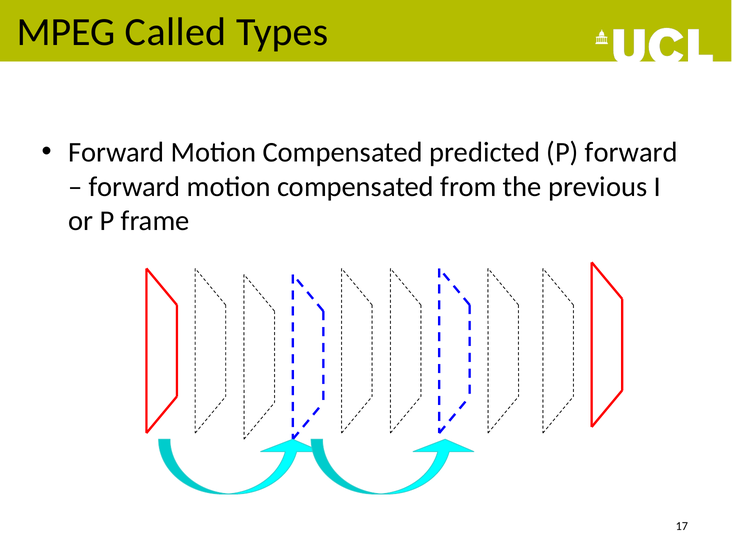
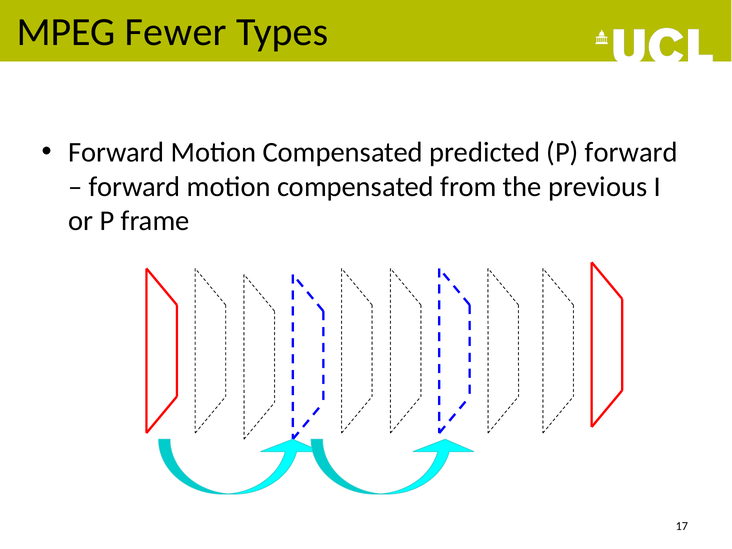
Called: Called -> Fewer (176, 32)
